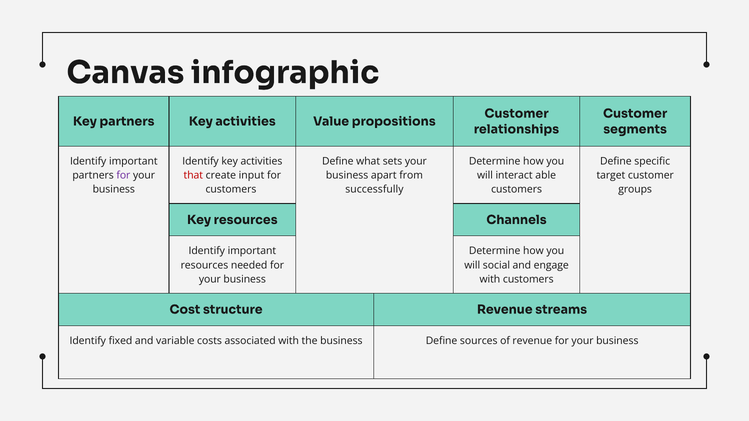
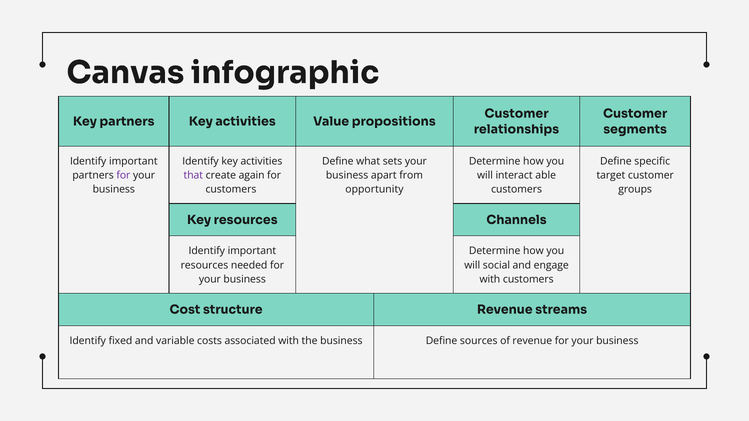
that colour: red -> purple (193, 176)
input: input -> again (252, 176)
successfully: successfully -> opportunity (374, 190)
